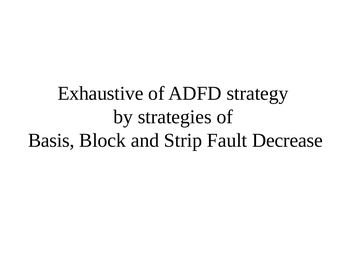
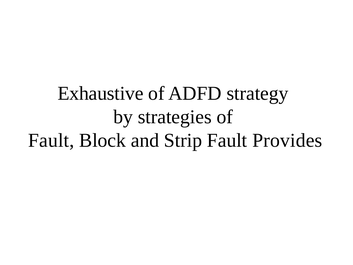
Basis: Basis -> Fault (51, 140)
Decrease: Decrease -> Provides (287, 140)
